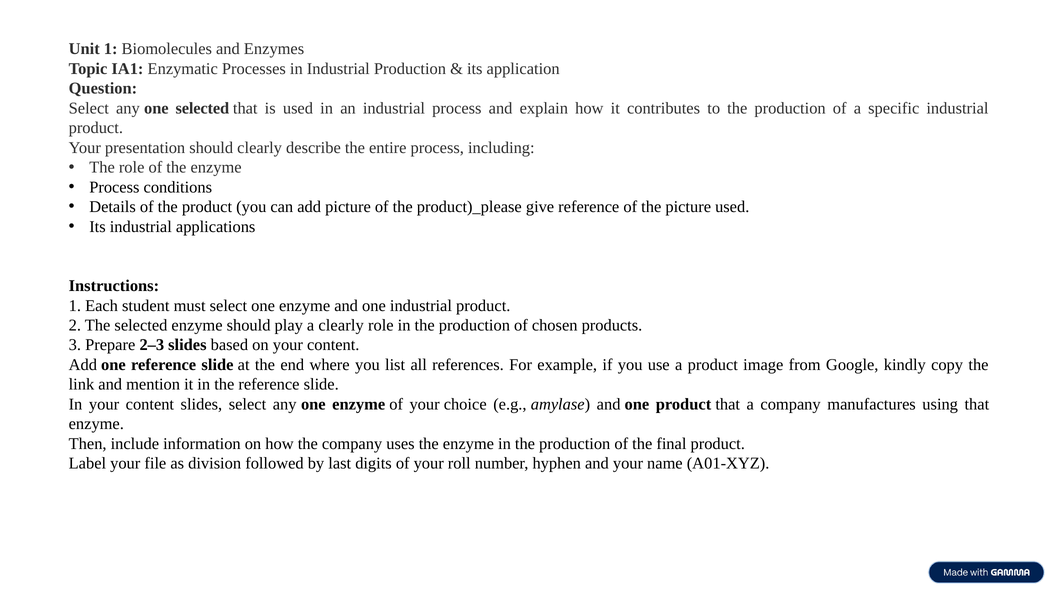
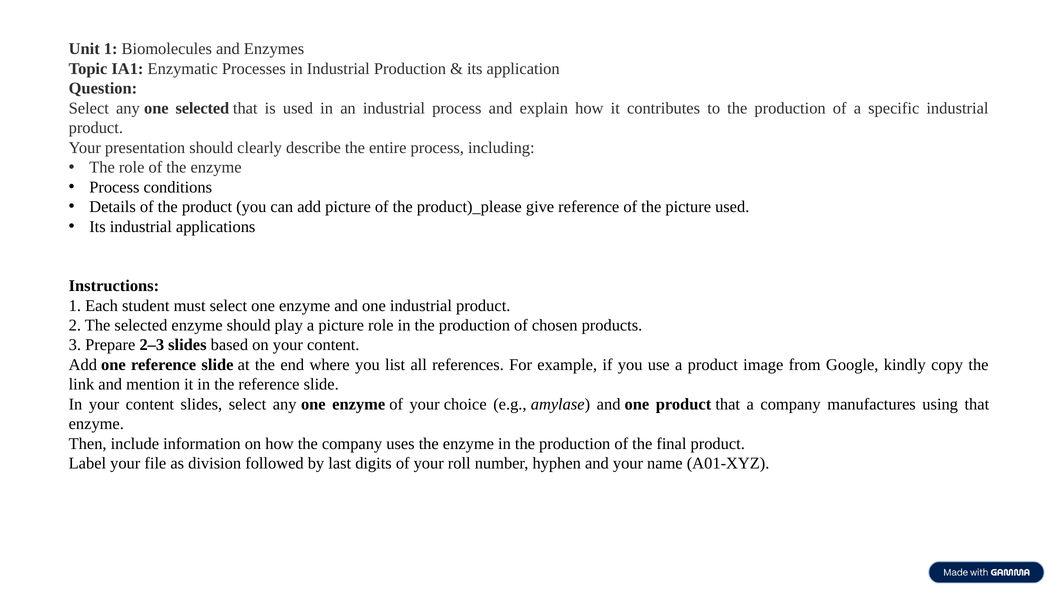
a clearly: clearly -> picture (341, 325)
